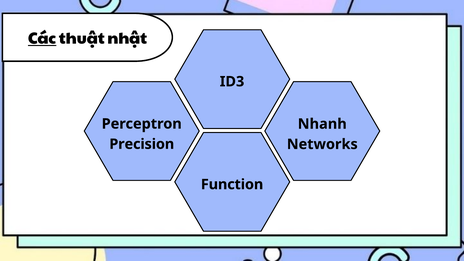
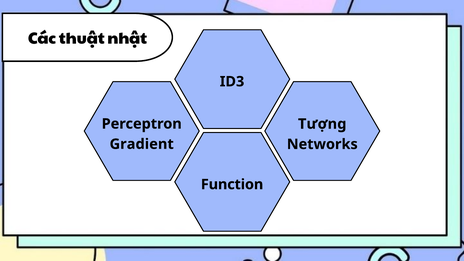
Các underline: present -> none (42, 38)
Nhanh: Nhanh -> Tượng (322, 124)
Precision: Precision -> Gradient (142, 144)
